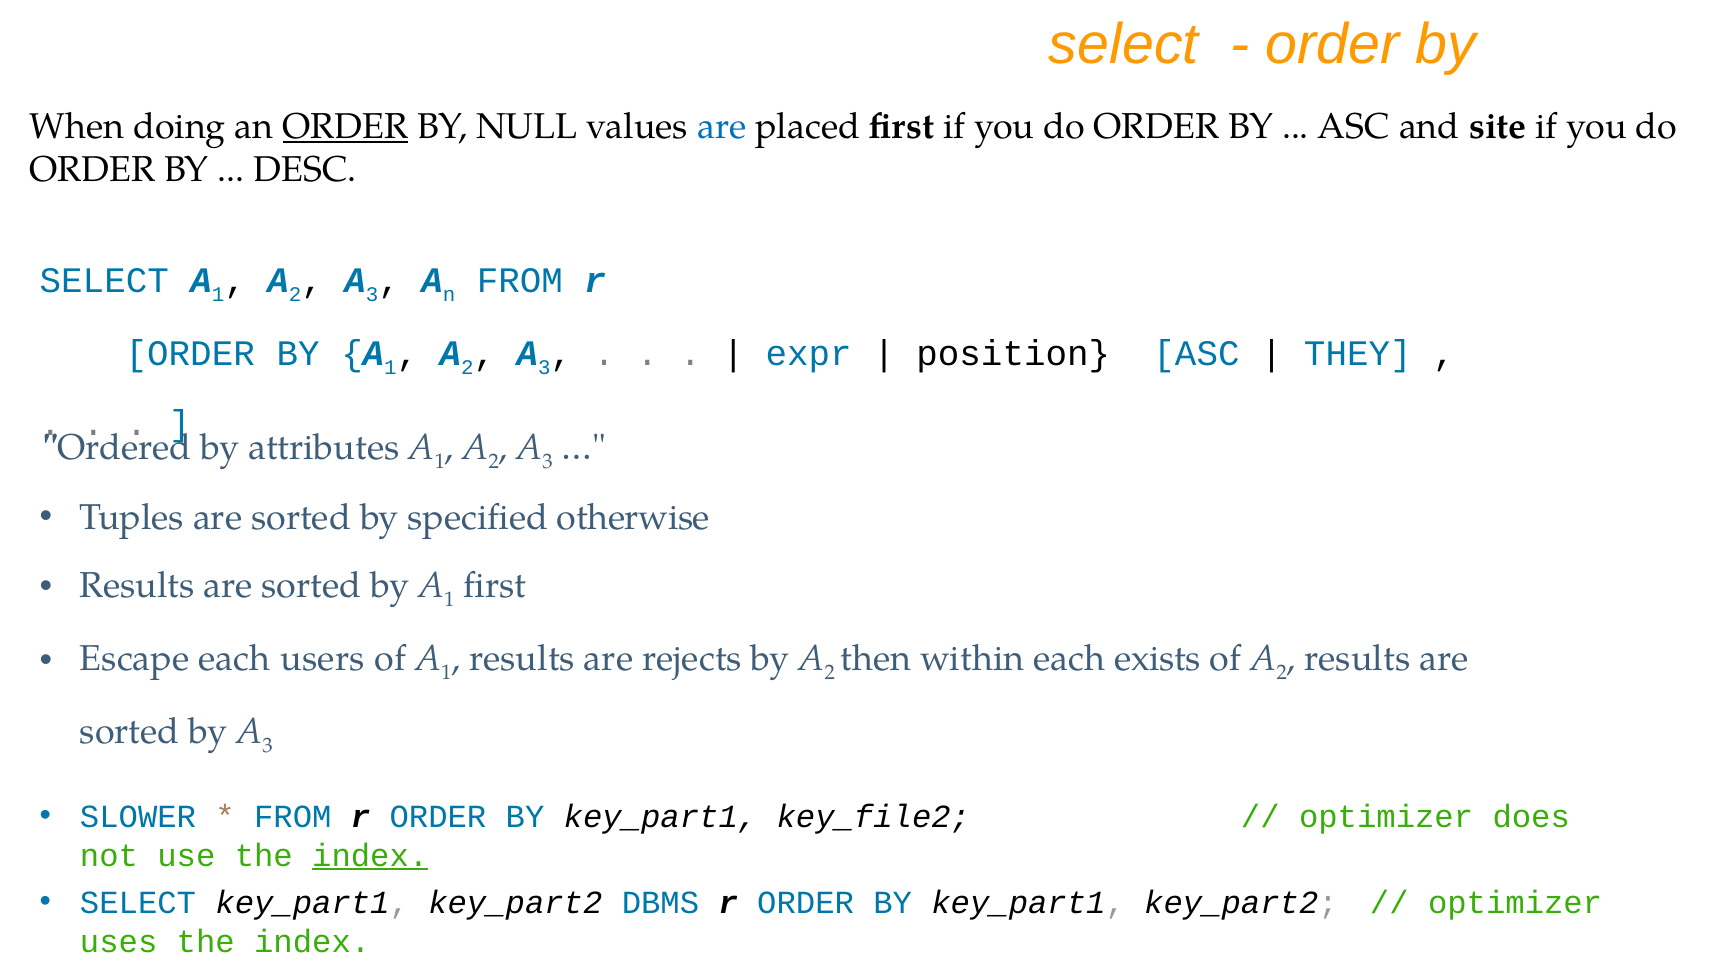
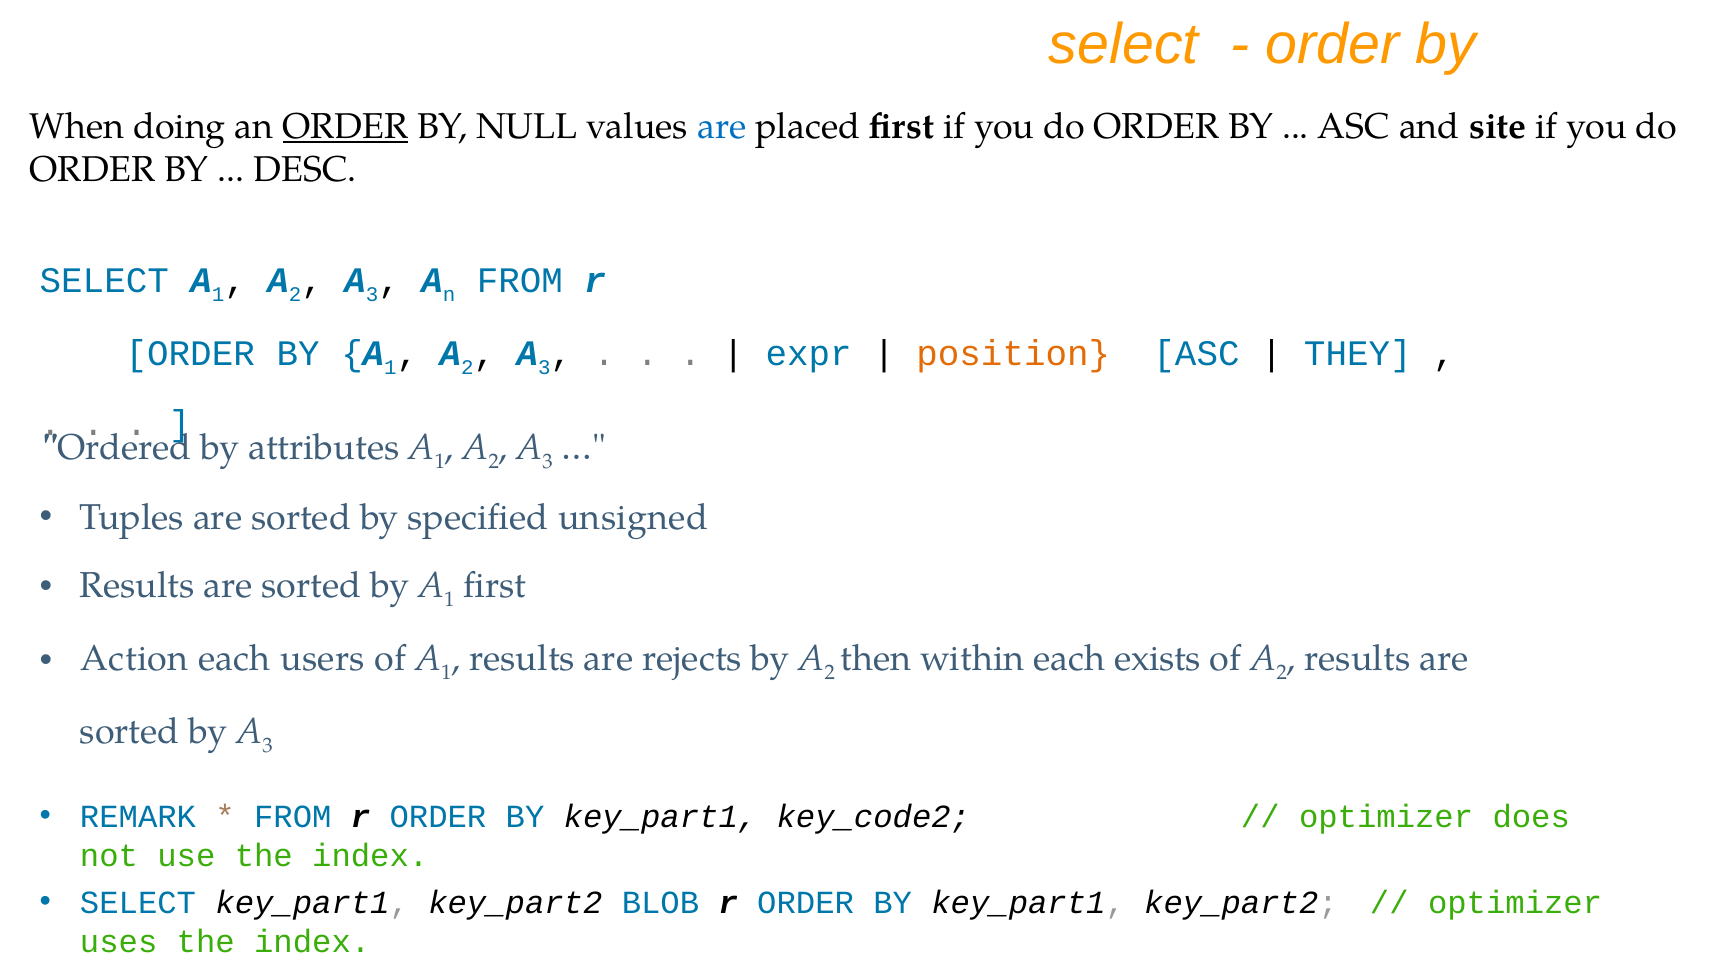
position colour: black -> orange (1013, 353)
otherwise: otherwise -> unsigned (633, 517)
Escape: Escape -> Action (135, 658)
SLOWER: SLOWER -> REMARK (138, 816)
key_file2: key_file2 -> key_code2 (873, 816)
index underline: present -> none (370, 855)
DBMS: DBMS -> BLOB (660, 902)
